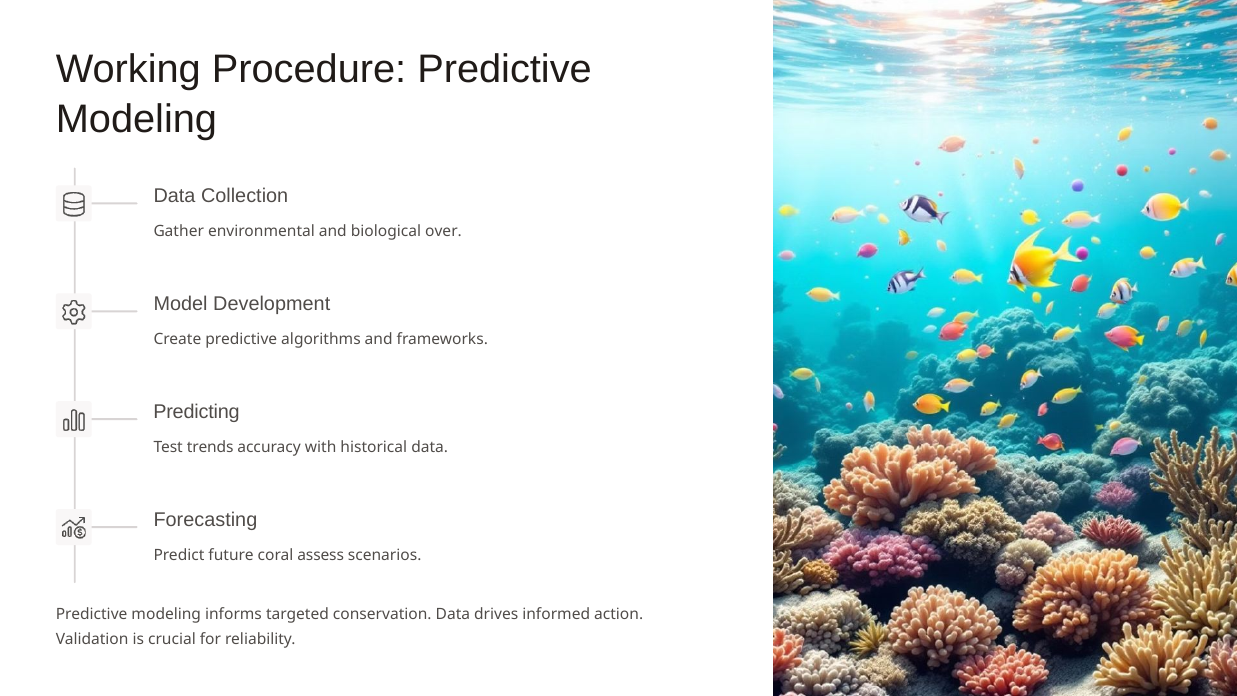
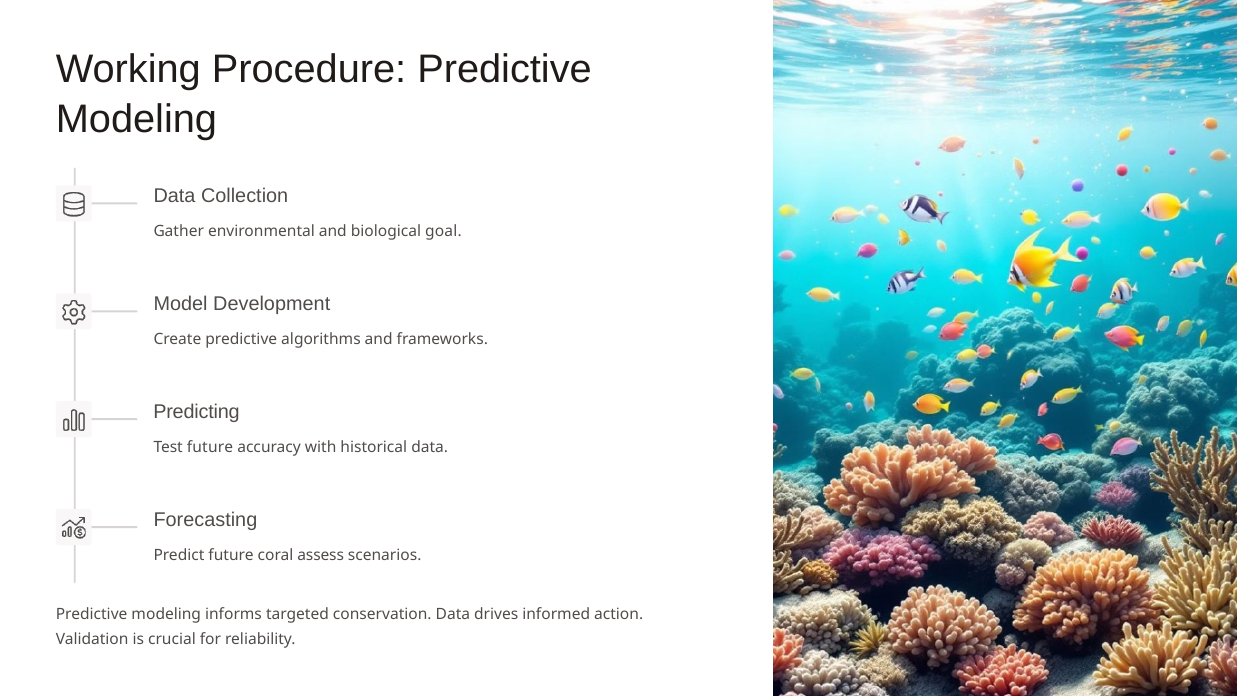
over: over -> goal (443, 232)
Test trends: trends -> future (210, 447)
